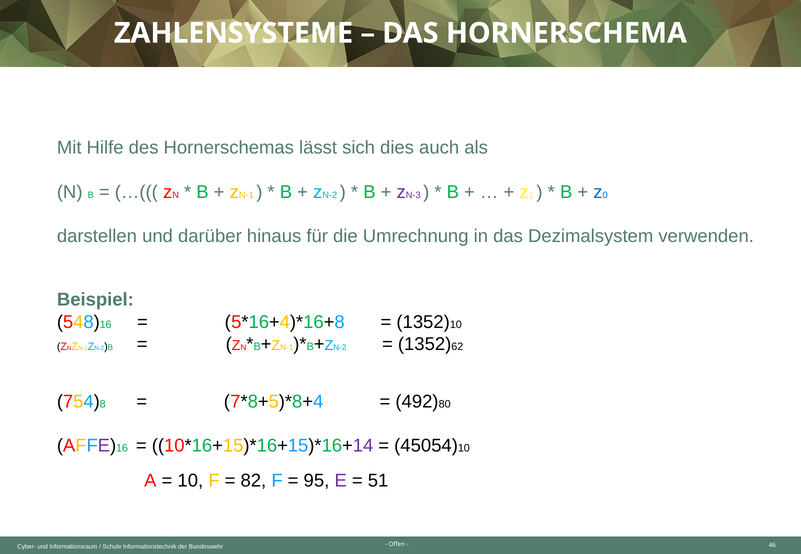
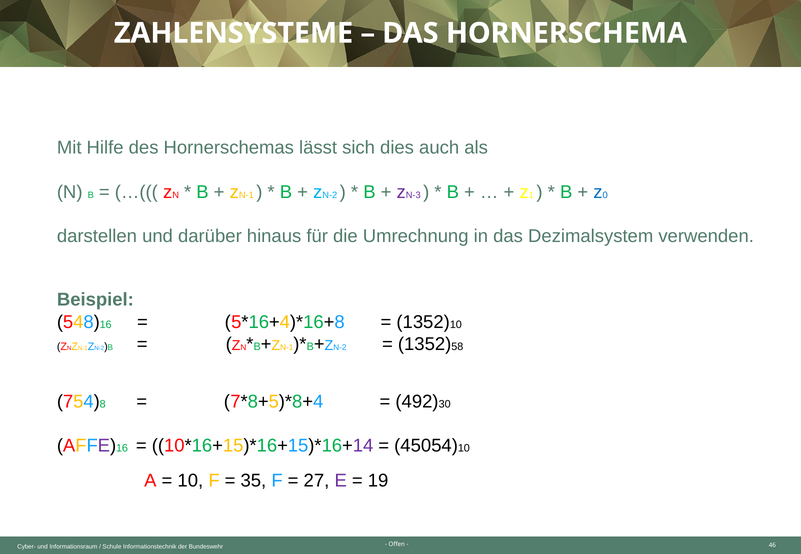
62: 62 -> 58 (457, 347)
80: 80 -> 30 (445, 404)
82: 82 -> 35 (253, 481)
95: 95 -> 27 (316, 481)
51: 51 -> 19 (378, 481)
